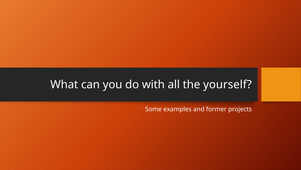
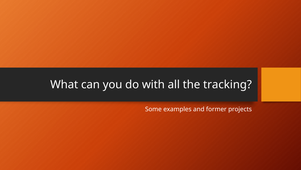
yourself: yourself -> tracking (227, 84)
